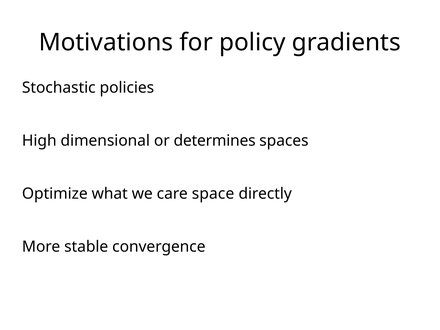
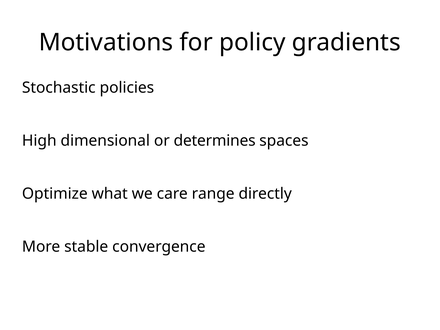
space: space -> range (213, 194)
